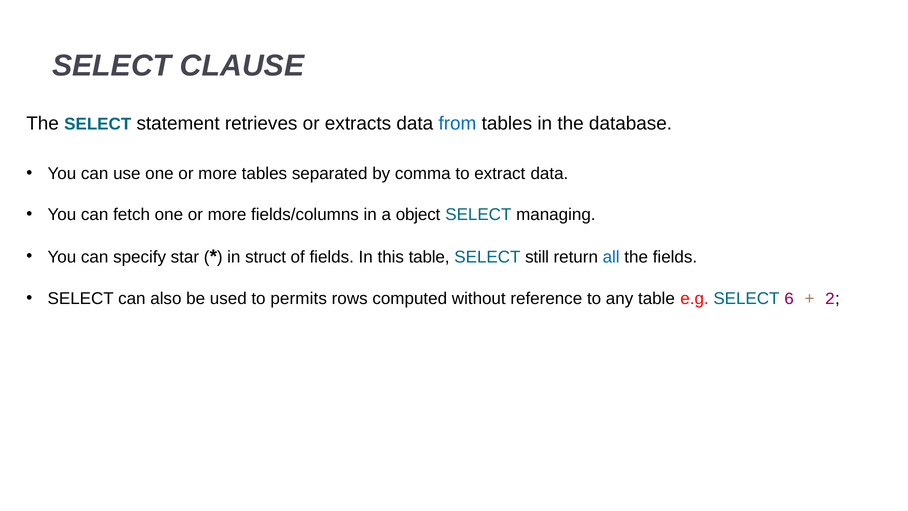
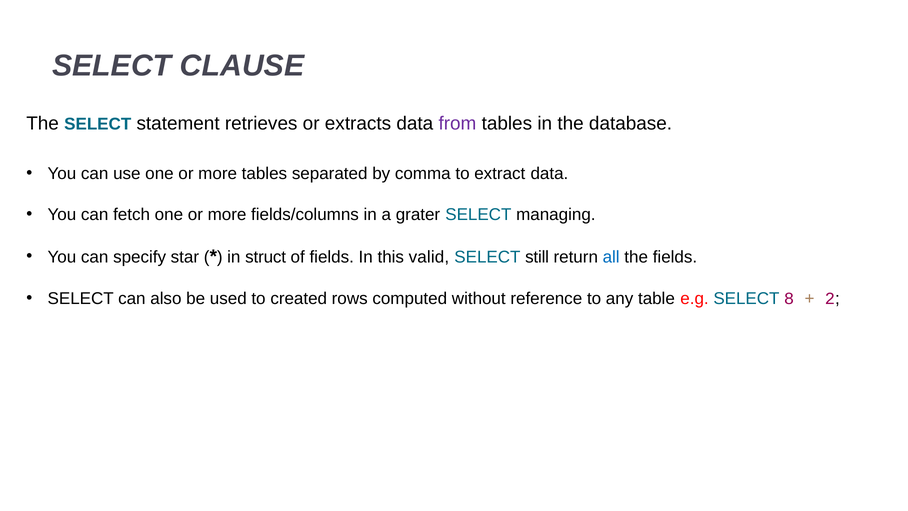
from colour: blue -> purple (457, 123)
object: object -> grater (418, 214)
this table: table -> valid (429, 257)
permits: permits -> created (299, 298)
6: 6 -> 8 (789, 298)
